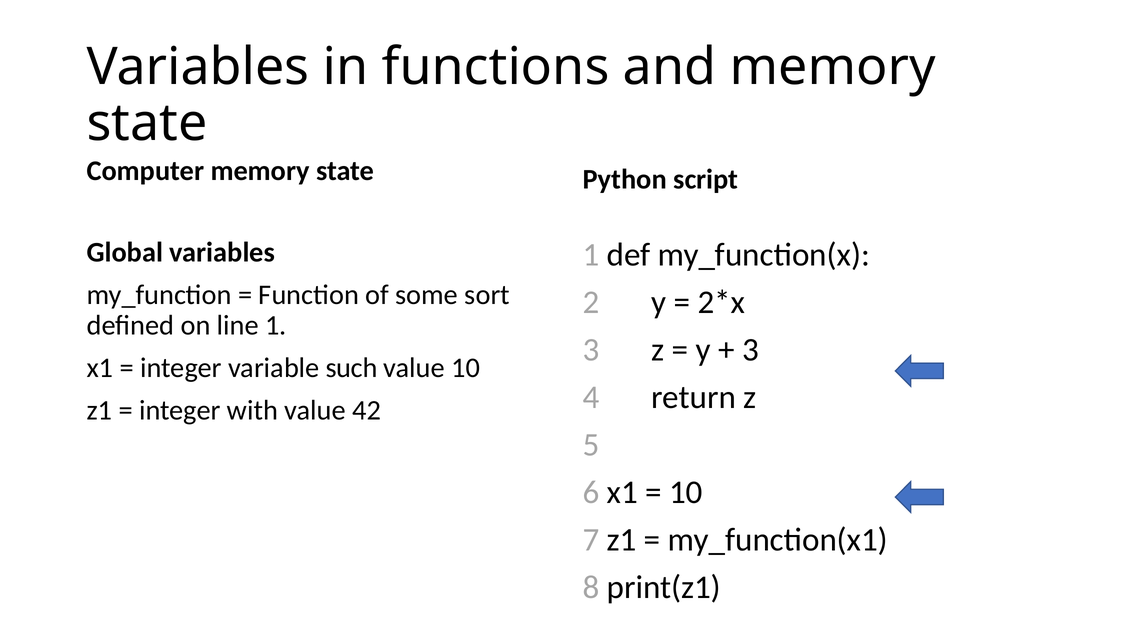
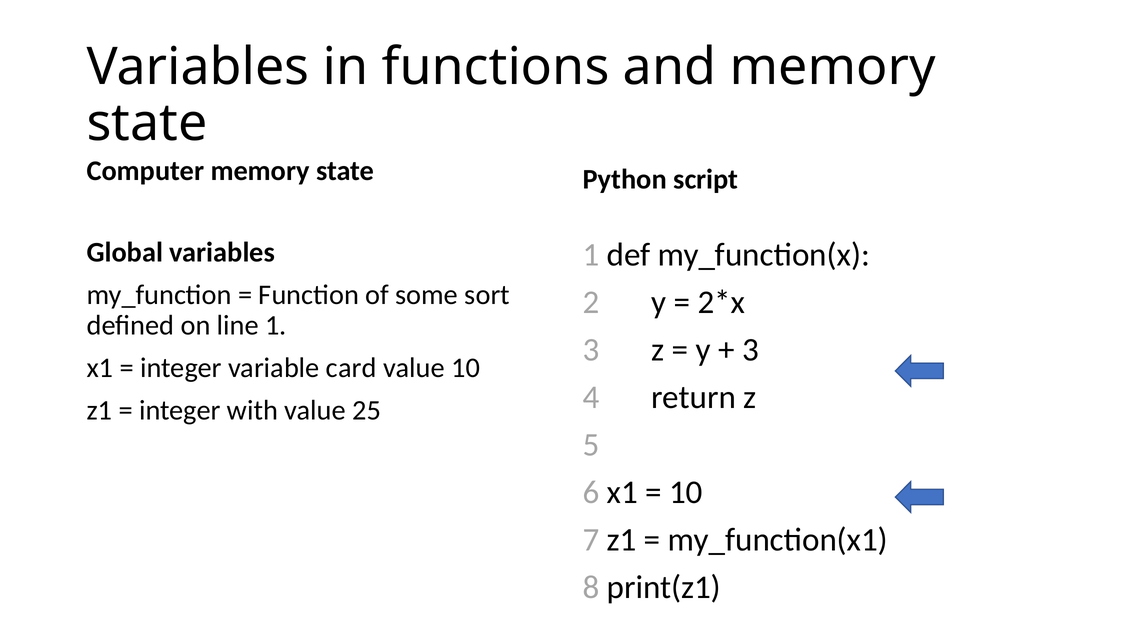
such: such -> card (351, 368)
42: 42 -> 25 (367, 410)
